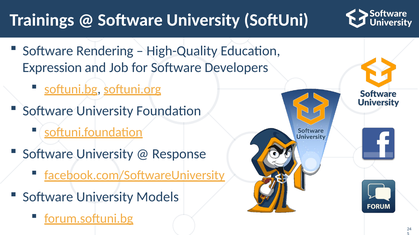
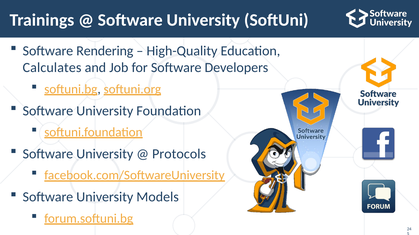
Expression: Expression -> Calculates (52, 68)
Response: Response -> Protocols (179, 154)
